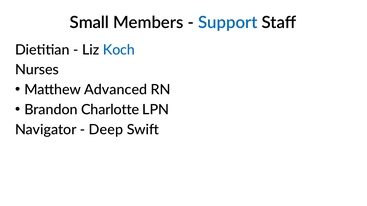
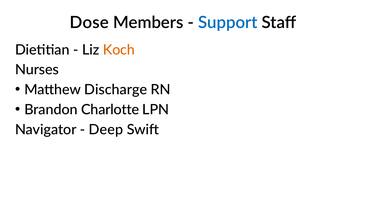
Small: Small -> Dose (89, 23)
Koch colour: blue -> orange (119, 50)
Advanced: Advanced -> Discharge (116, 90)
